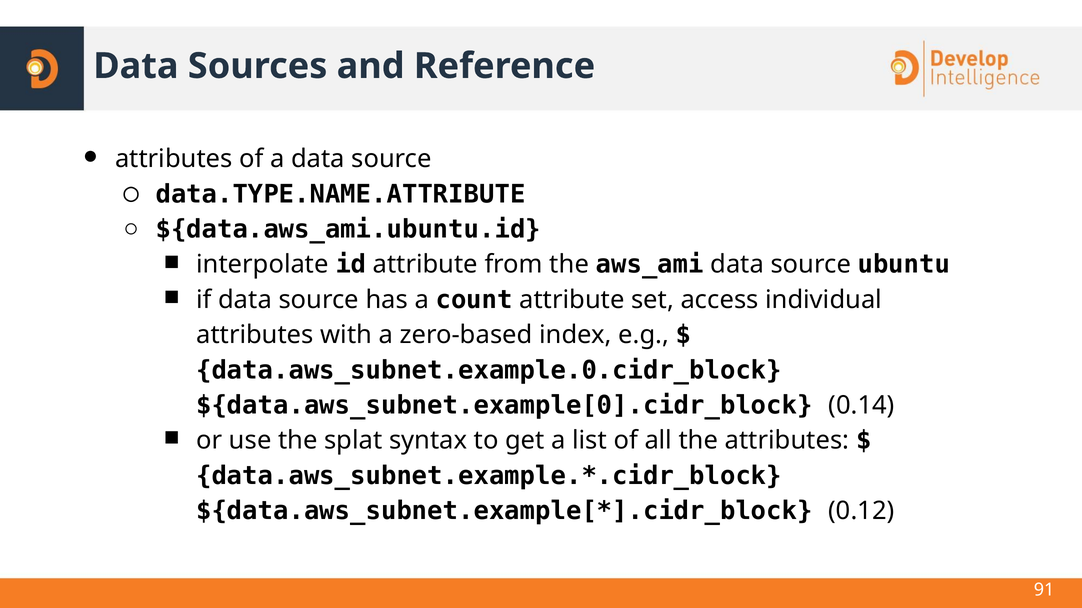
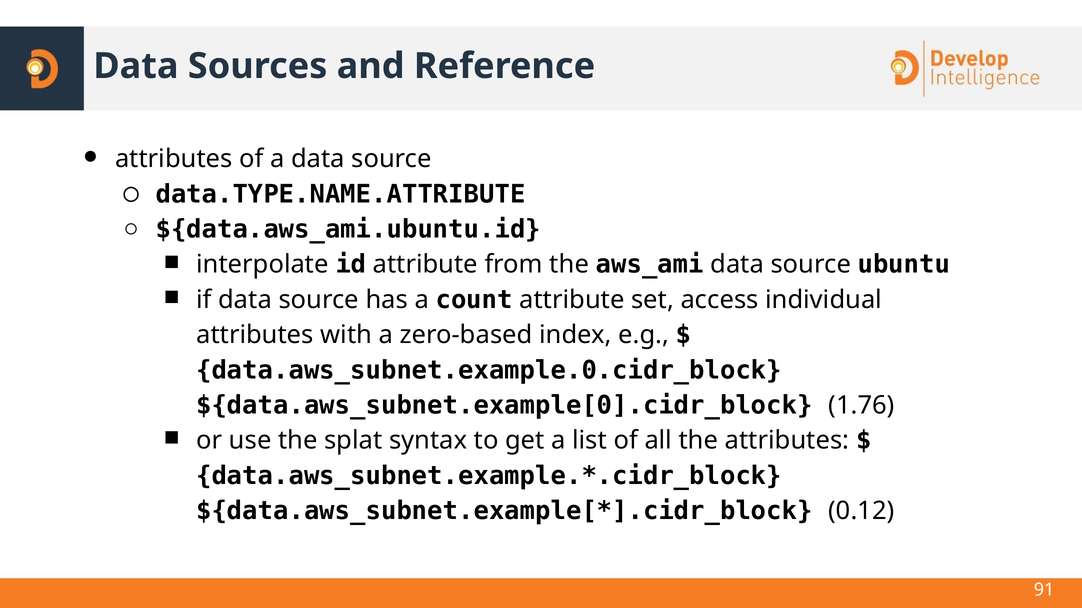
0.14: 0.14 -> 1.76 (861, 406)
